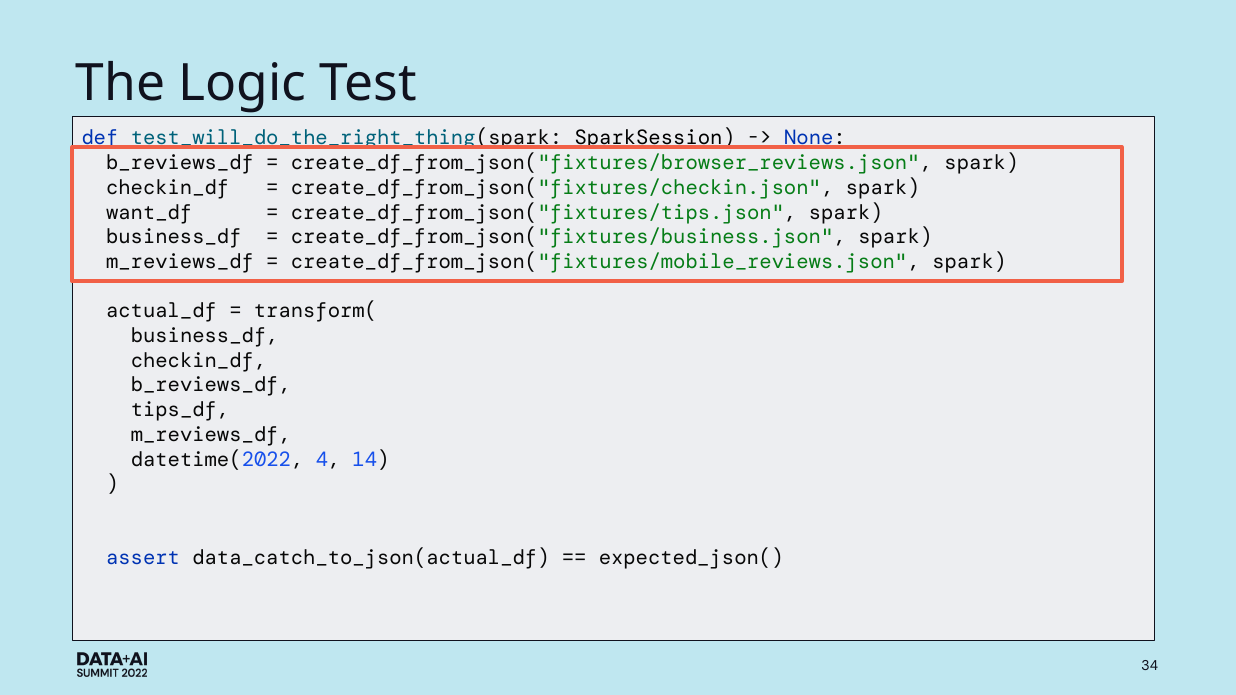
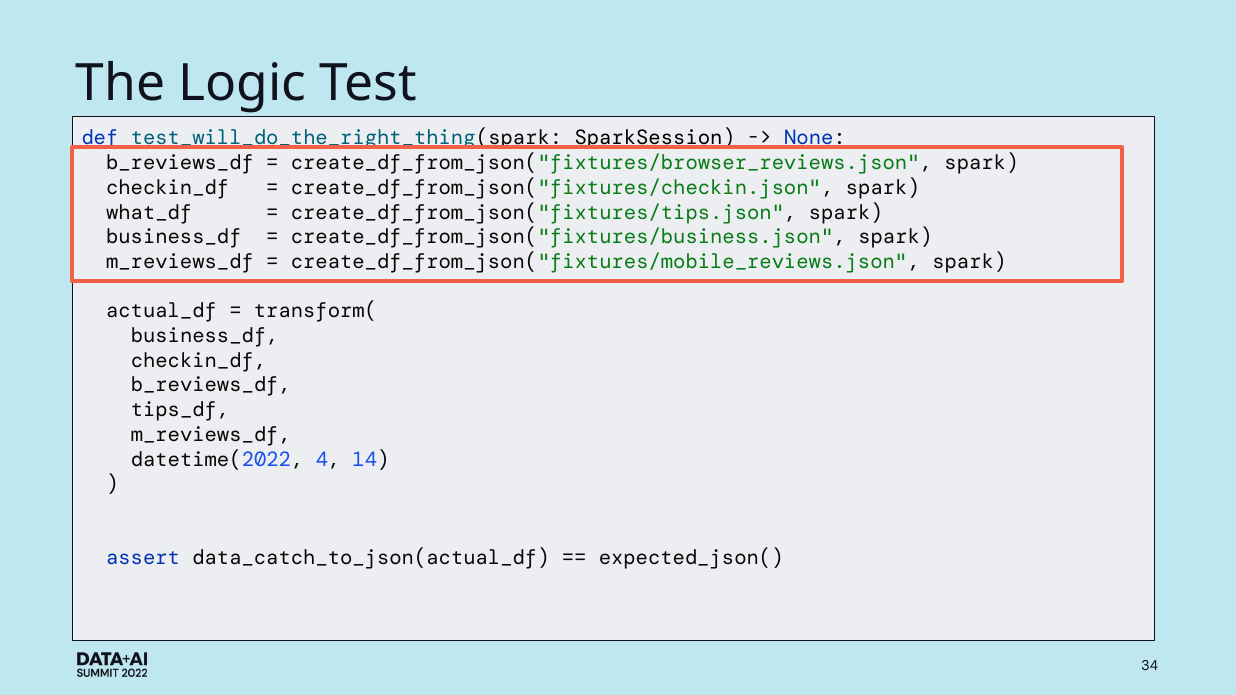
want_df: want_df -> what_df (149, 212)
